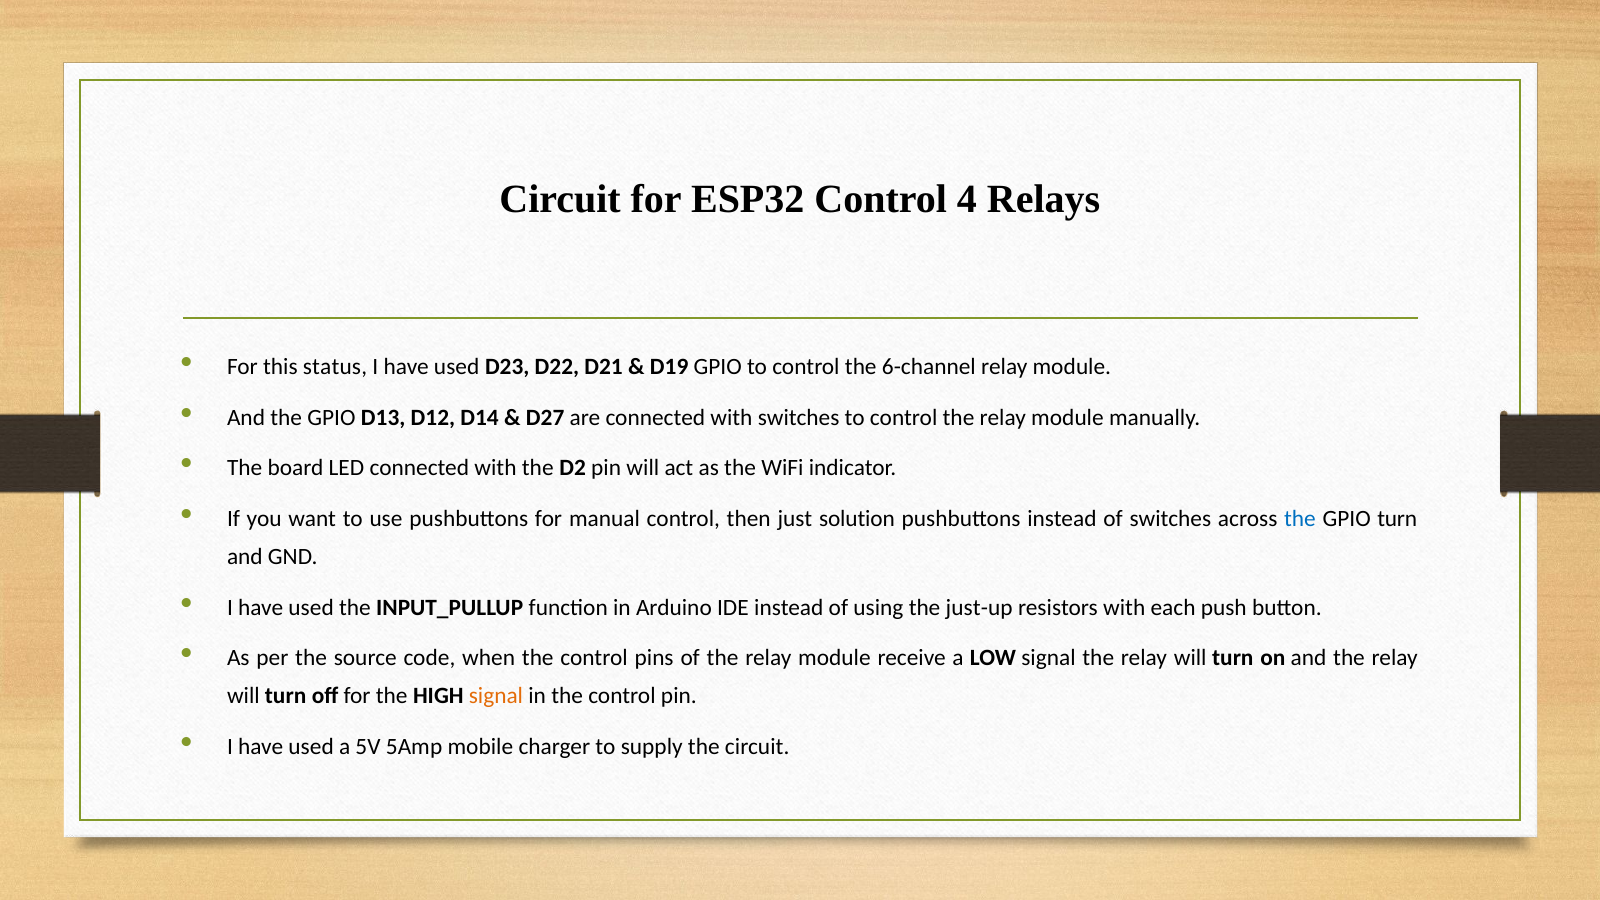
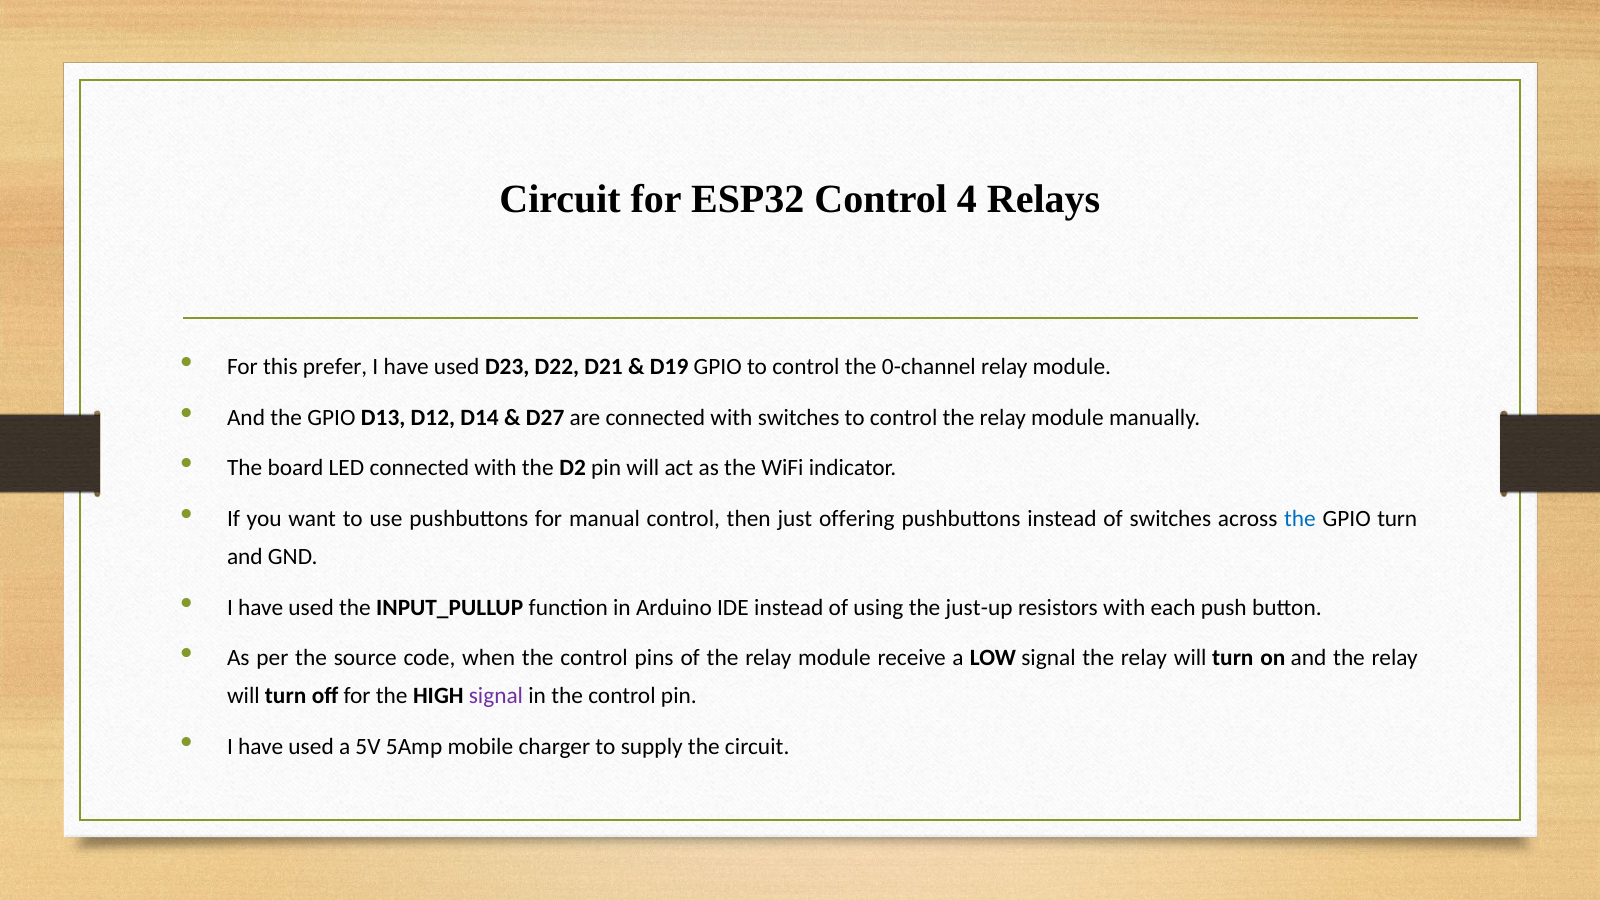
status: status -> prefer (335, 367)
6-channel: 6-channel -> 0-channel (929, 367)
solution: solution -> offering (857, 519)
signal colour: orange -> purple (496, 696)
